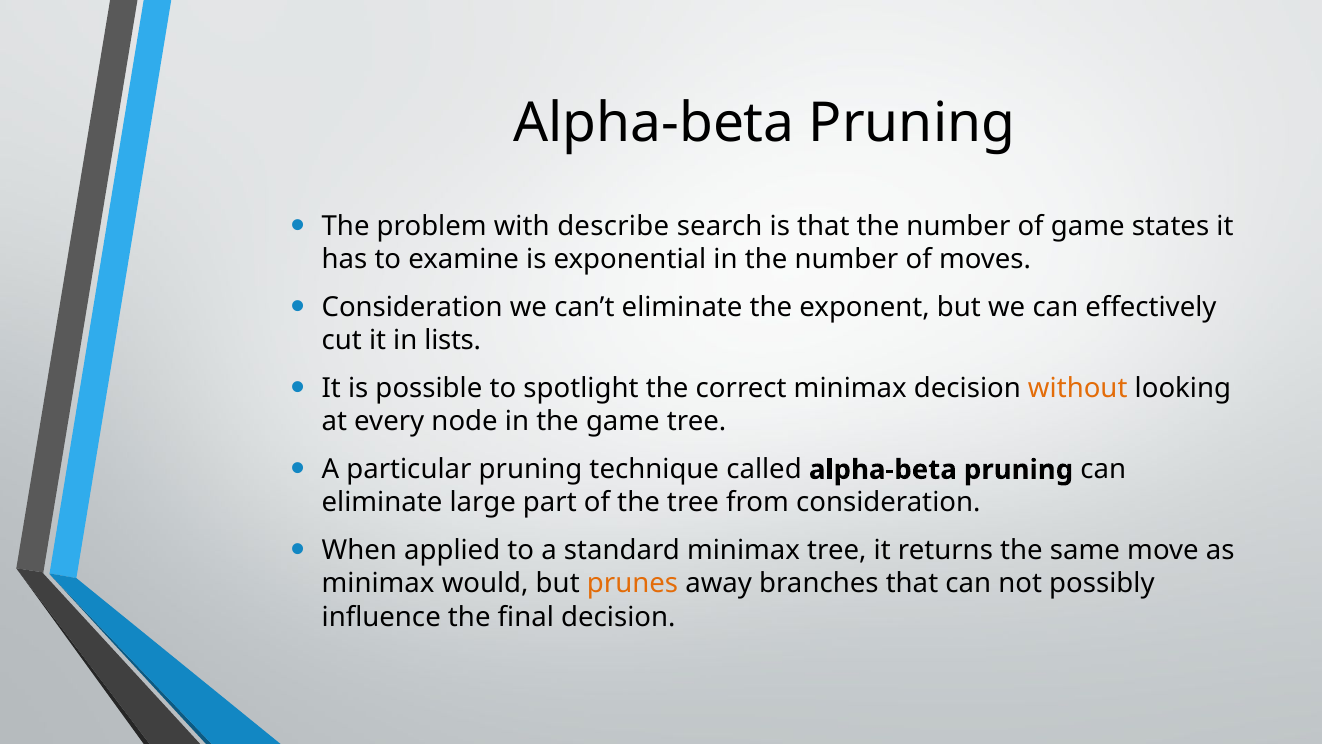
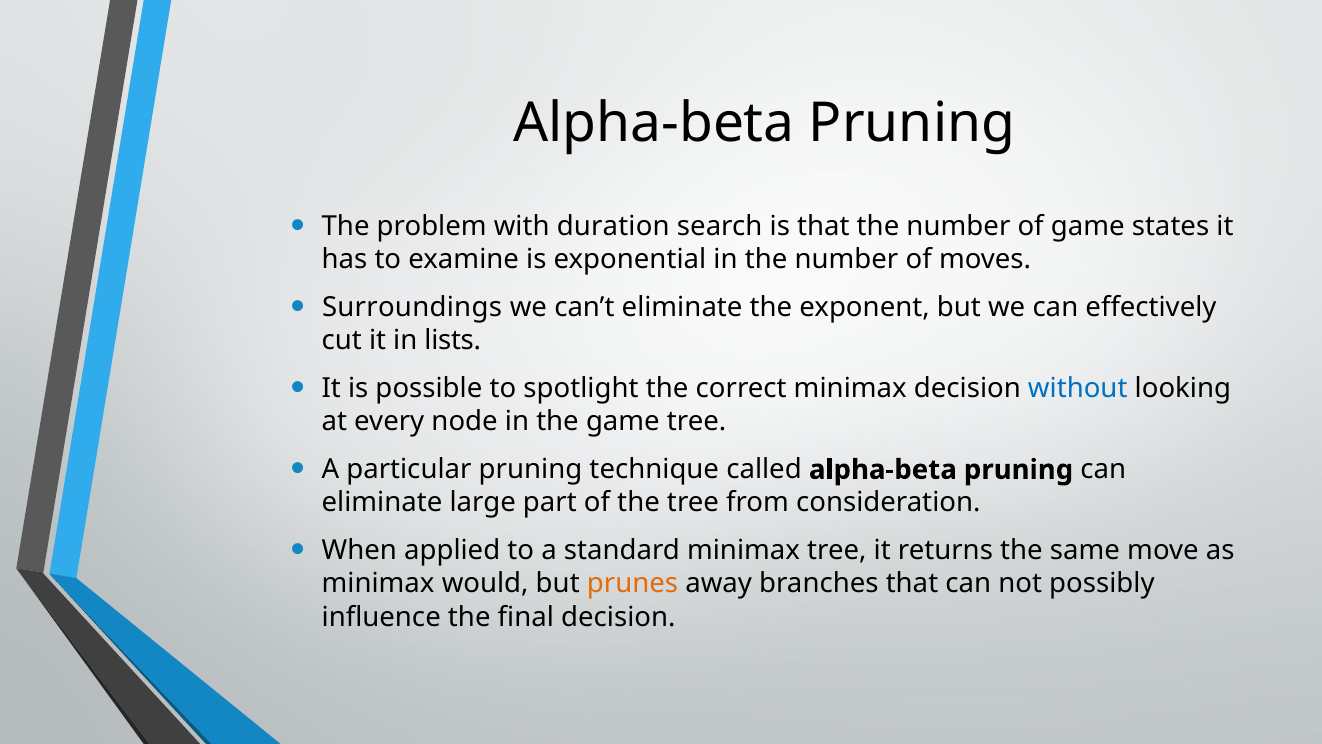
describe: describe -> duration (613, 226)
Consideration: Consideration -> Surroundings (412, 307)
without colour: orange -> blue (1078, 388)
